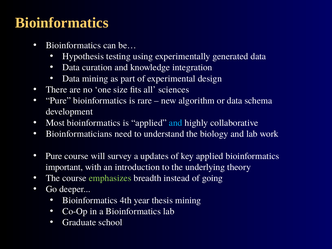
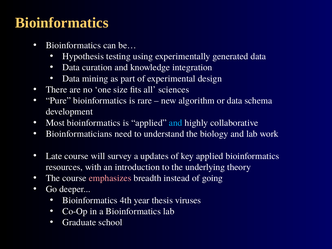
Pure: Pure -> Late (54, 156)
important: important -> resources (64, 167)
emphasizes colour: light green -> pink (110, 178)
thesis mining: mining -> viruses (188, 200)
